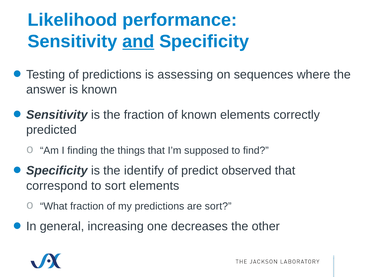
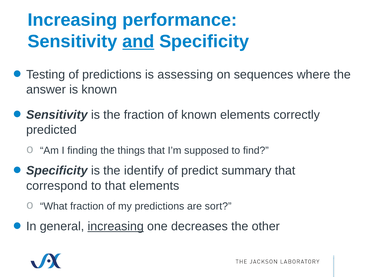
Likelihood: Likelihood -> Increasing (73, 20)
observed: observed -> summary (247, 170)
to sort: sort -> that (115, 186)
increasing underline: none -> present (116, 226)
